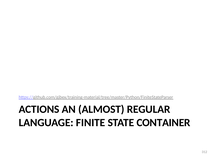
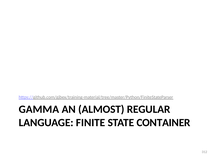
ACTIONS: ACTIONS -> GAMMA (39, 110)
